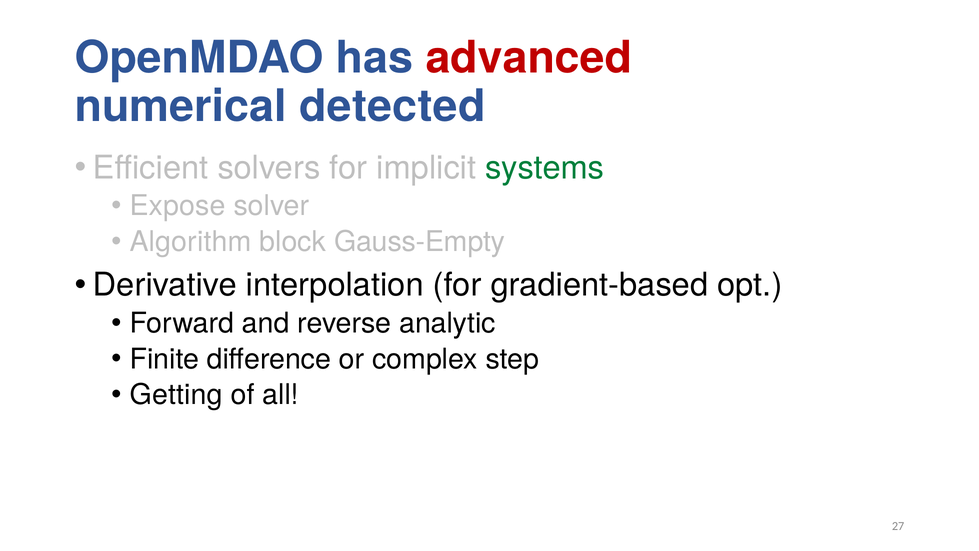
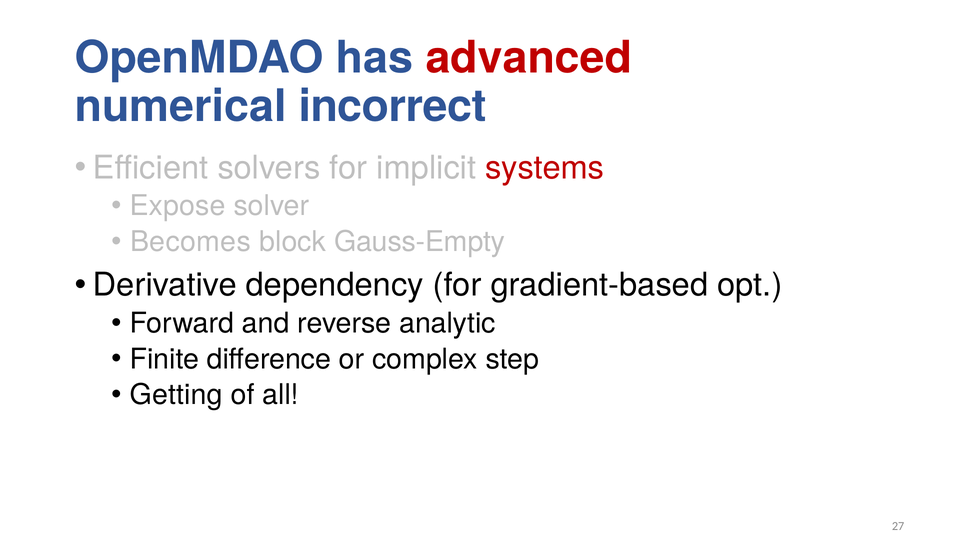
detected: detected -> incorrect (393, 106)
systems colour: green -> red (545, 168)
Algorithm: Algorithm -> Becomes (191, 242)
interpolation: interpolation -> dependency (335, 285)
